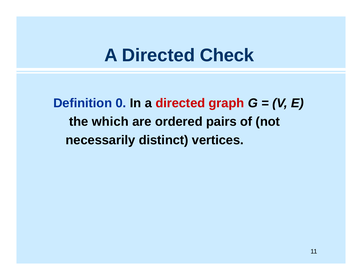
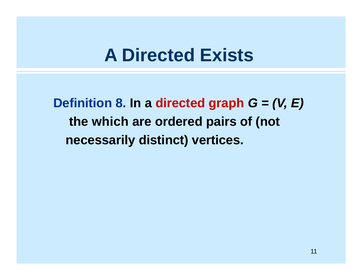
Check: Check -> Exists (227, 55)
0: 0 -> 8 (121, 103)
